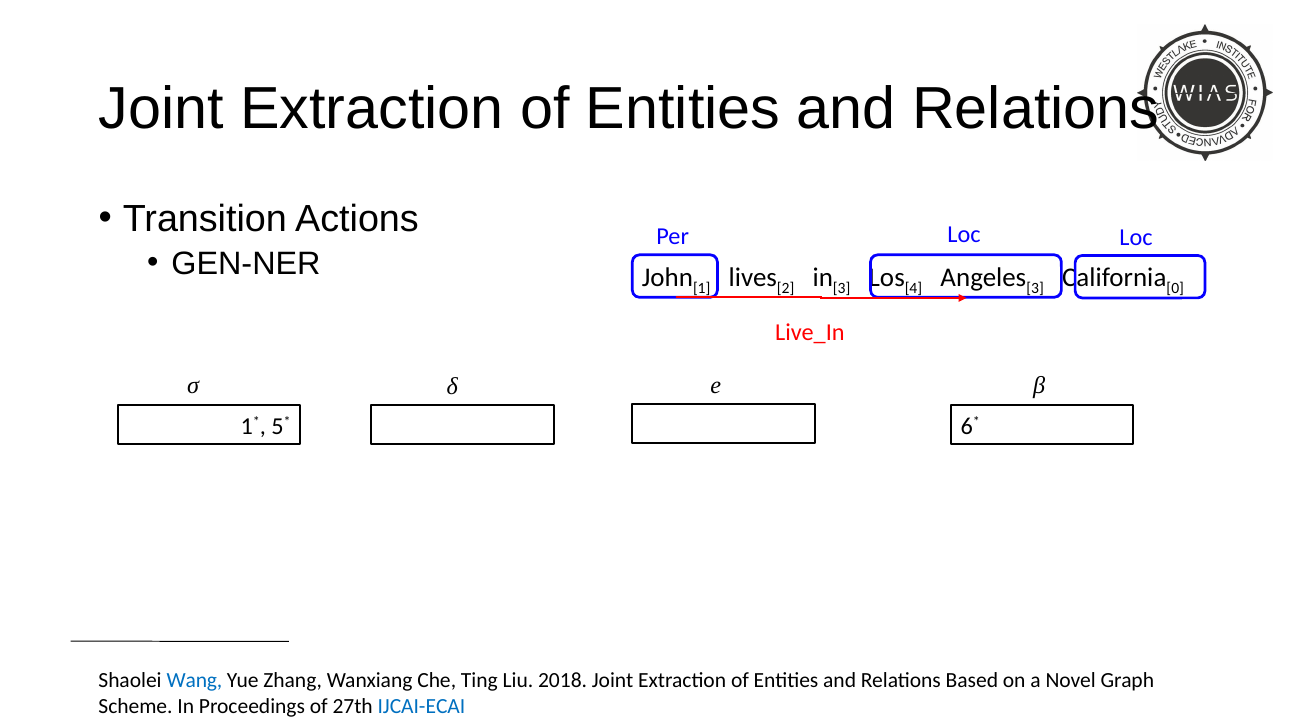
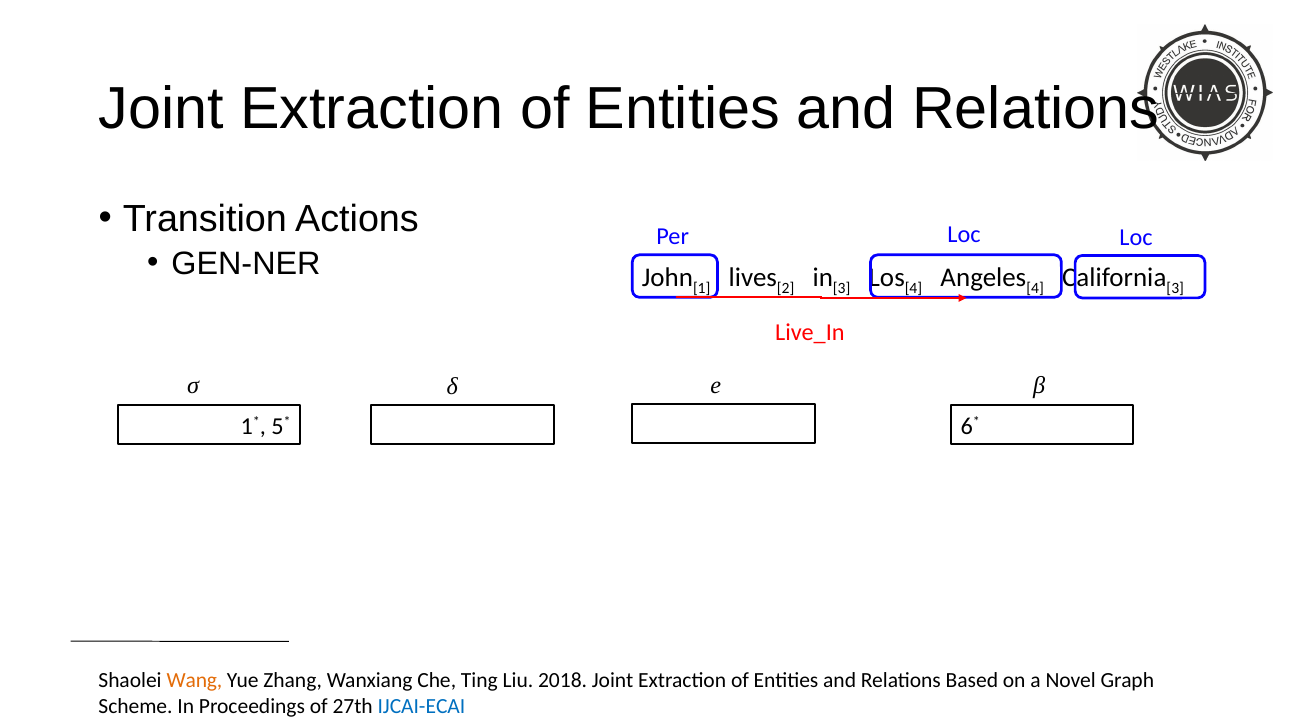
3: 3 -> 4 (1035, 288)
0: 0 -> 3 (1175, 288)
Wang colour: blue -> orange (194, 680)
